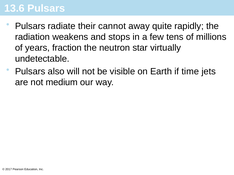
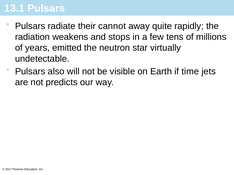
13.6: 13.6 -> 13.1 (14, 8)
fraction: fraction -> emitted (67, 48)
medium: medium -> predicts (62, 83)
